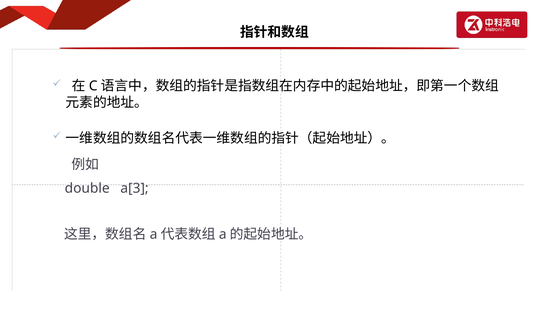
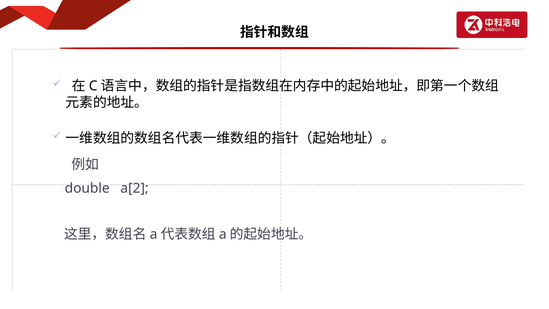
a[3: a[3 -> a[2 (135, 188)
